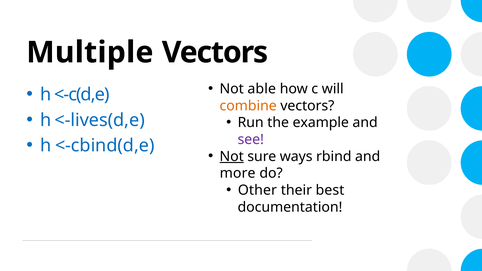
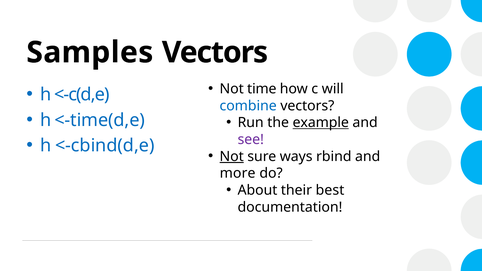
Multiple: Multiple -> Samples (90, 52)
able: able -> time (262, 89)
combine colour: orange -> blue (248, 106)
<-lives(d,e: <-lives(d,e -> <-time(d,e (100, 120)
example underline: none -> present (321, 123)
Other: Other -> About (257, 190)
